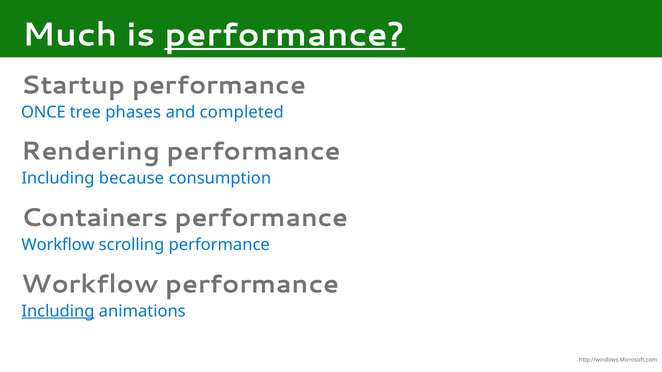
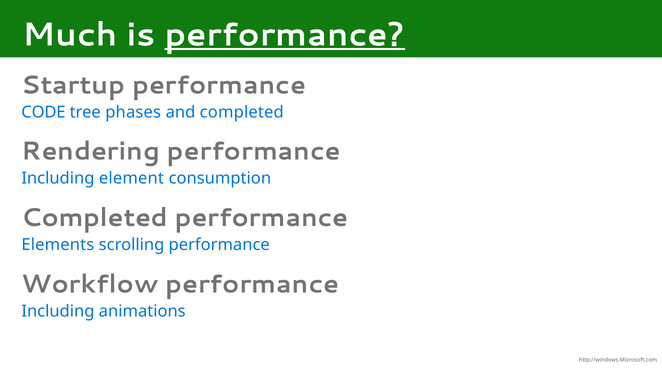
ONCE: ONCE -> CODE (43, 112)
because: because -> element (131, 179)
Containers: Containers -> Completed (95, 218)
Workflow: Workflow -> Elements (58, 245)
Including underline: present -> none (58, 311)
